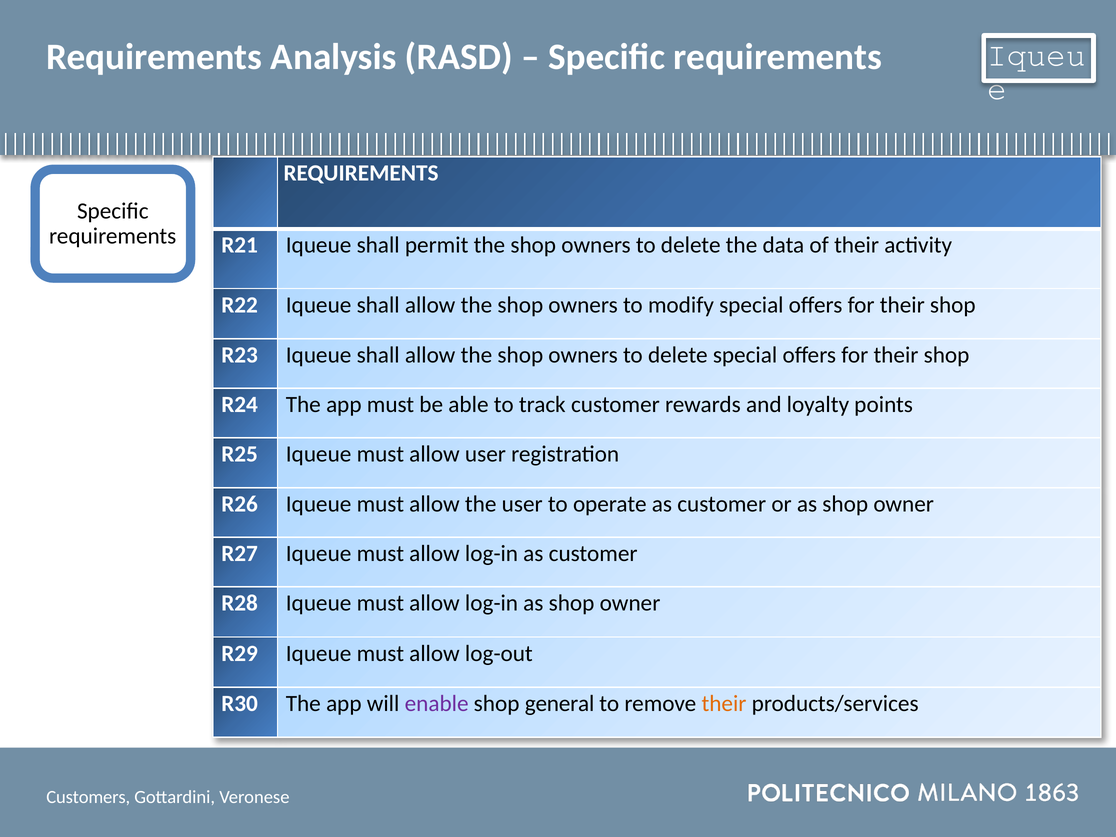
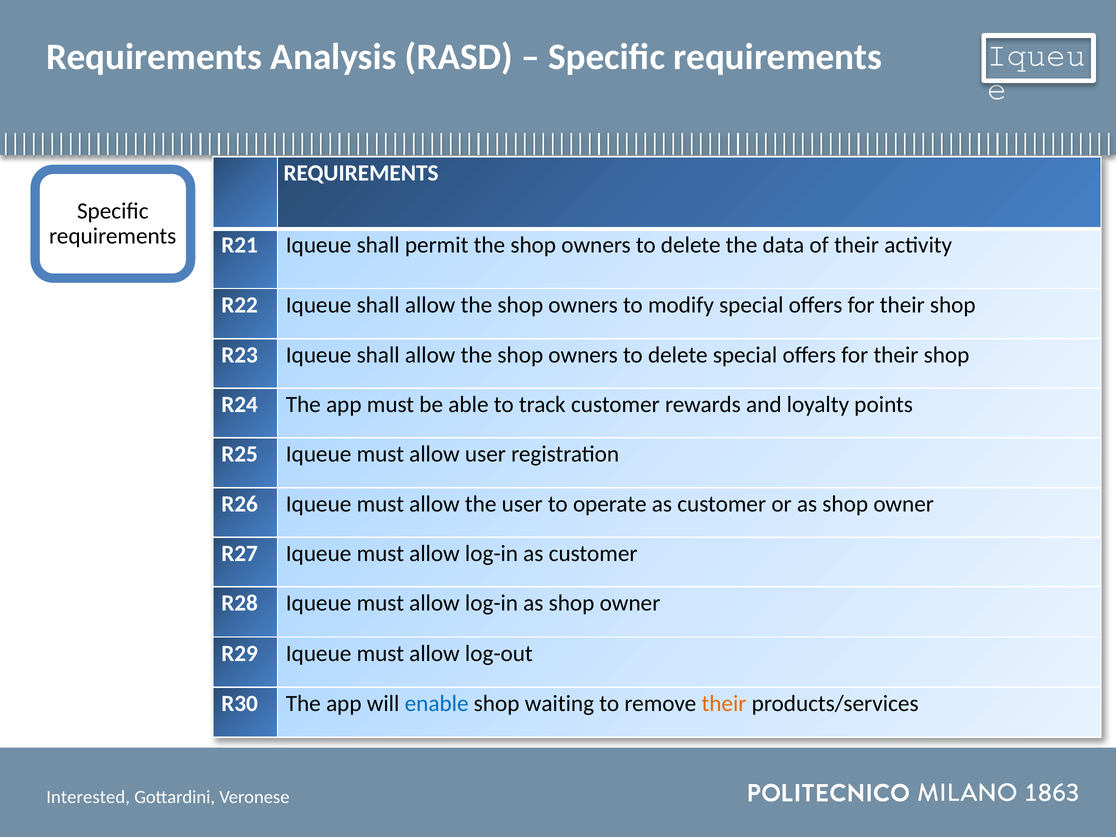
enable colour: purple -> blue (437, 704)
general: general -> waiting (559, 704)
Customers: Customers -> Interested (88, 797)
